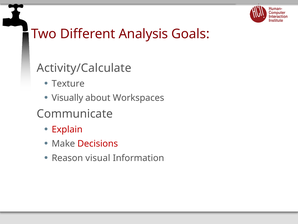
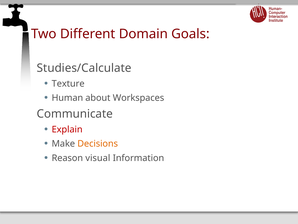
Analysis: Analysis -> Domain (143, 34)
Activity/Calculate: Activity/Calculate -> Studies/Calculate (84, 68)
Visually: Visually -> Human (67, 98)
Decisions colour: red -> orange (98, 143)
